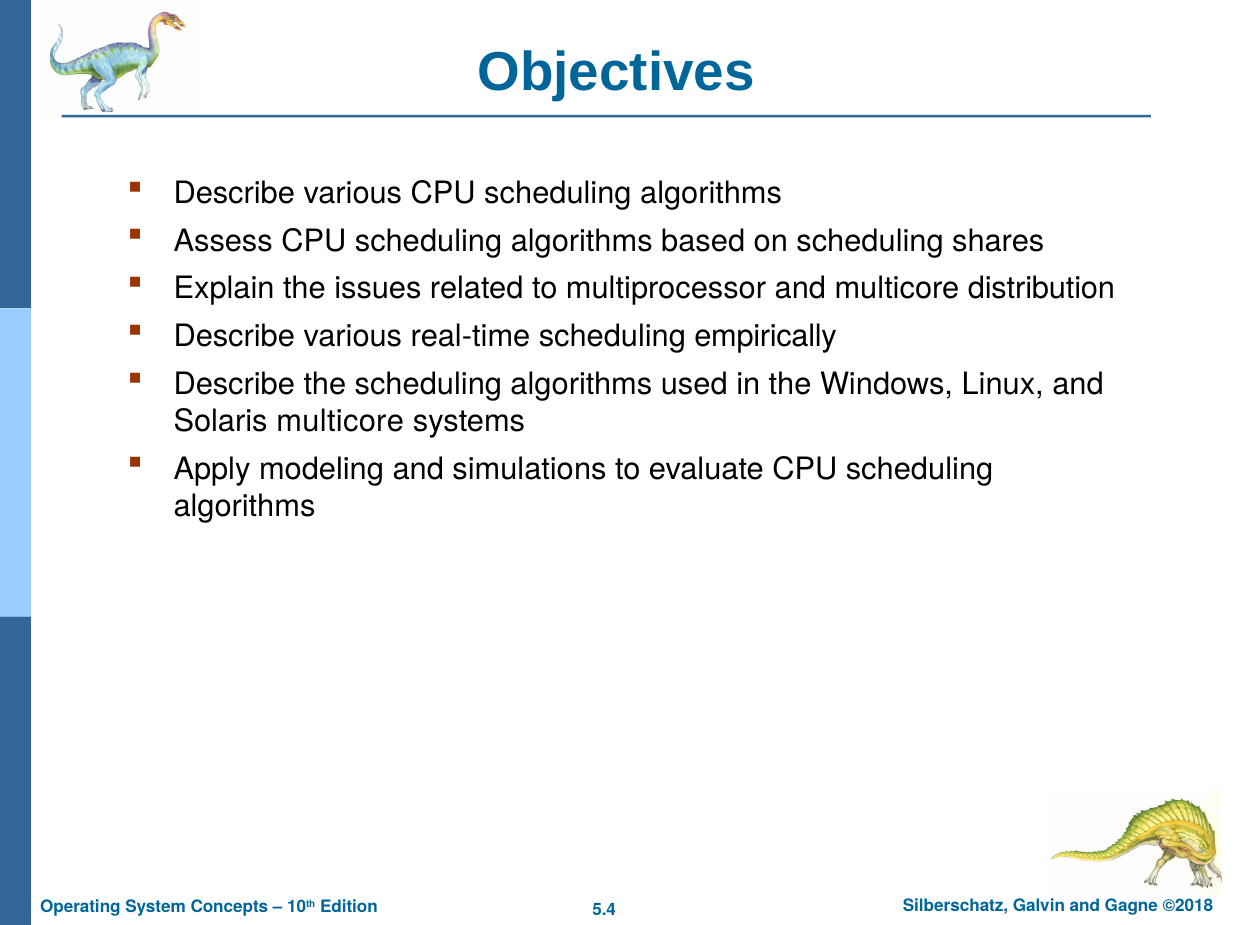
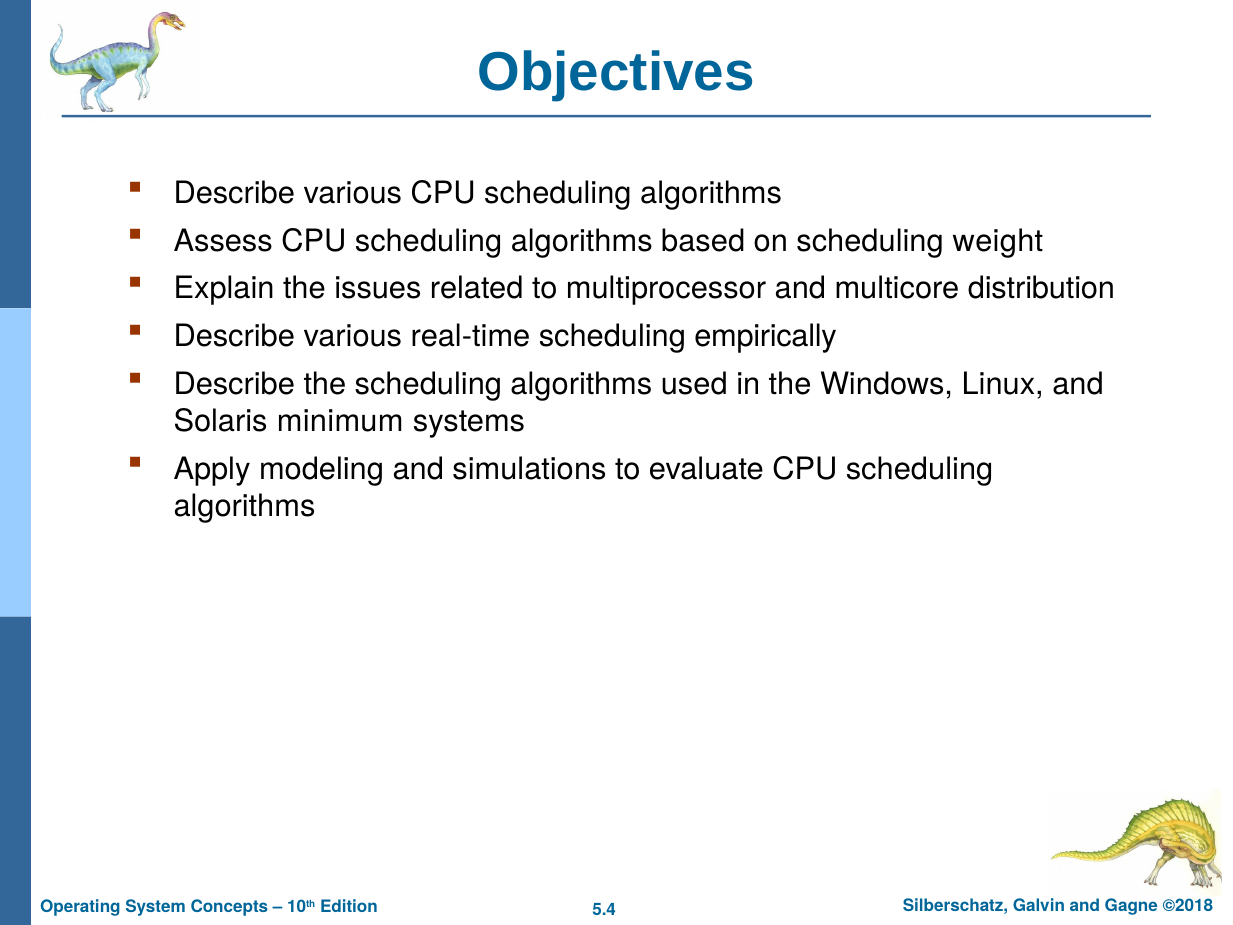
shares: shares -> weight (998, 241)
Solaris multicore: multicore -> minimum (340, 421)
